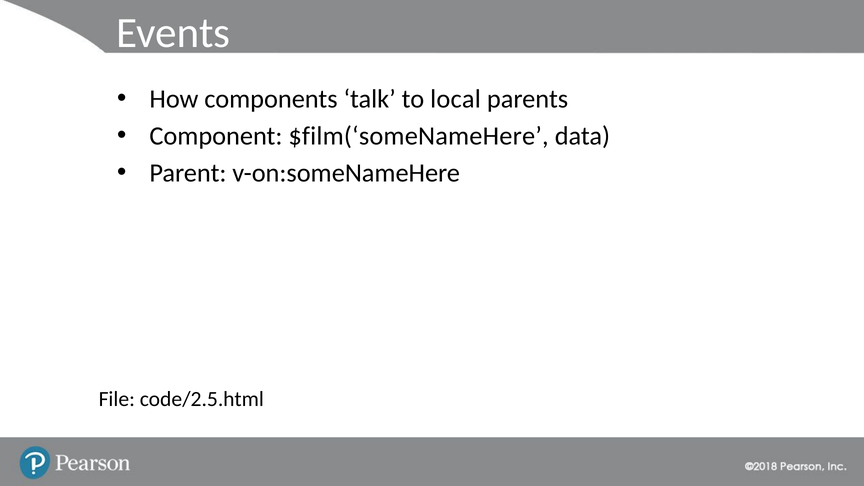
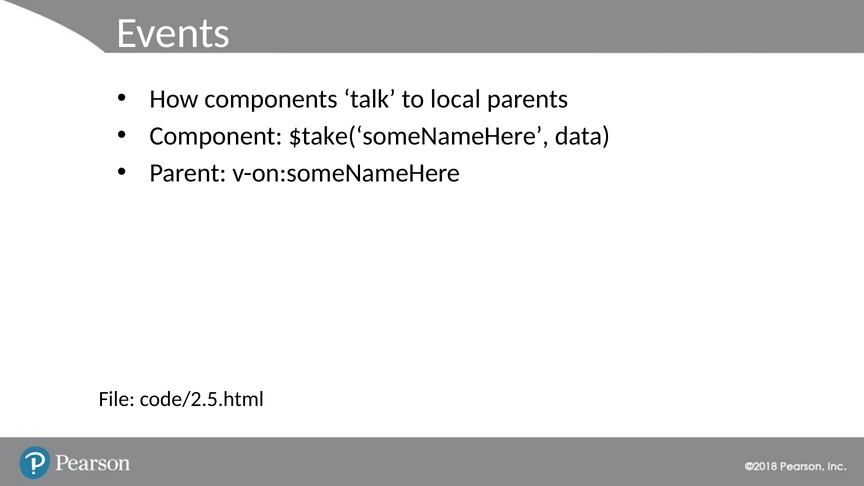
$film(‘someNameHere: $film(‘someNameHere -> $take(‘someNameHere (419, 136)
